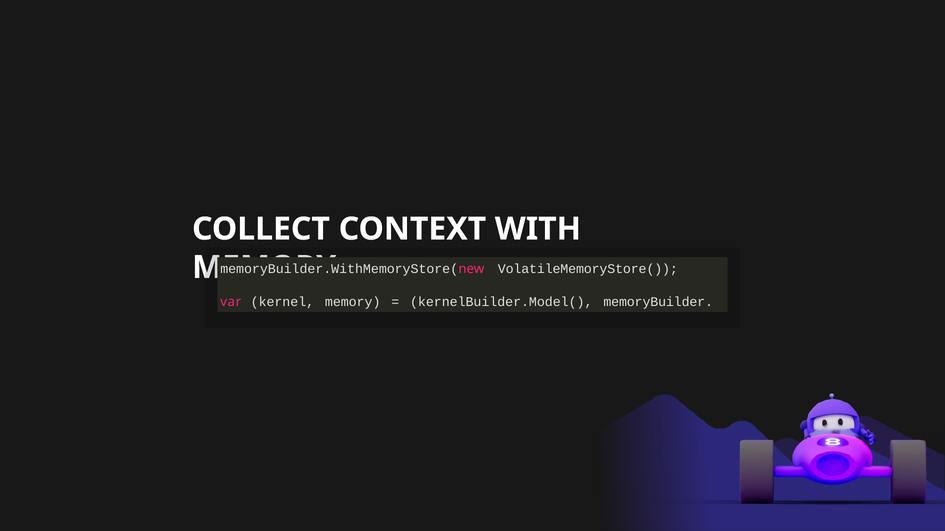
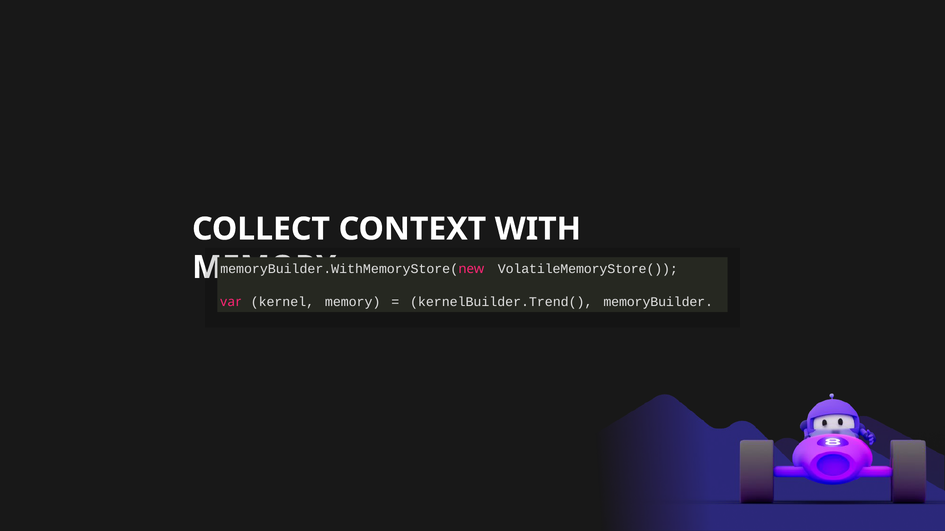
kernelBuilder.Model(: kernelBuilder.Model( -> kernelBuilder.Trend( (501, 302)
